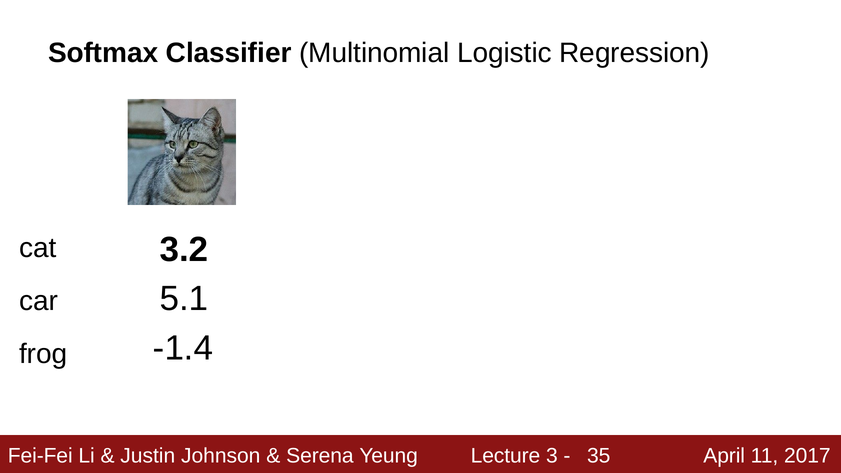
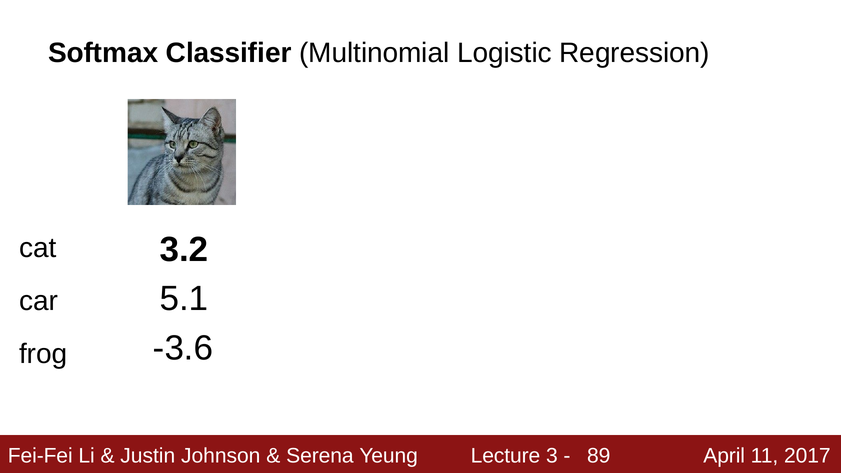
-1.4: -1.4 -> -3.6 (183, 348)
35: 35 -> 89 (599, 456)
